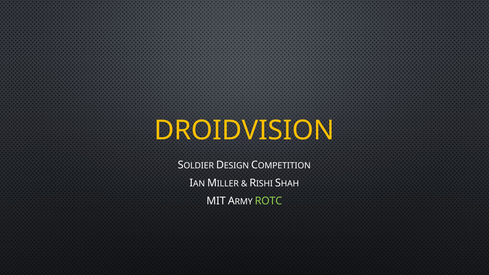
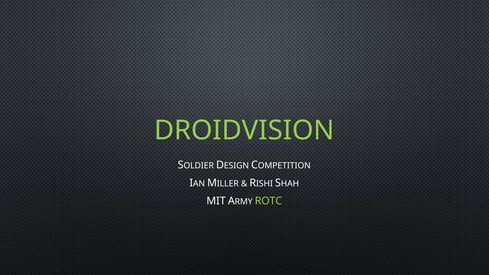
DROIDVISION colour: yellow -> light green (244, 130)
